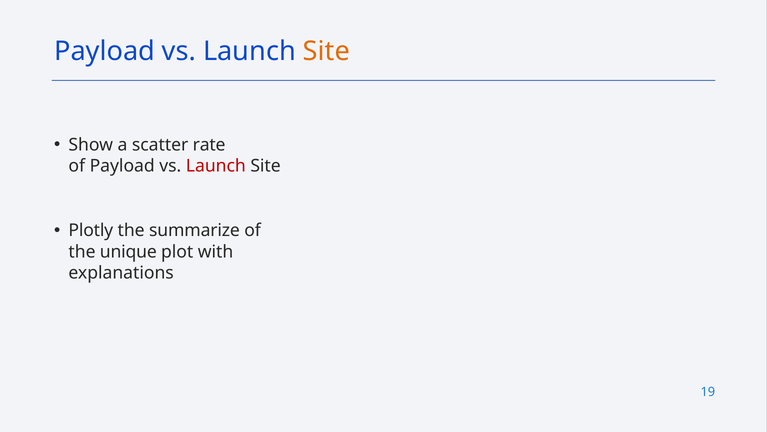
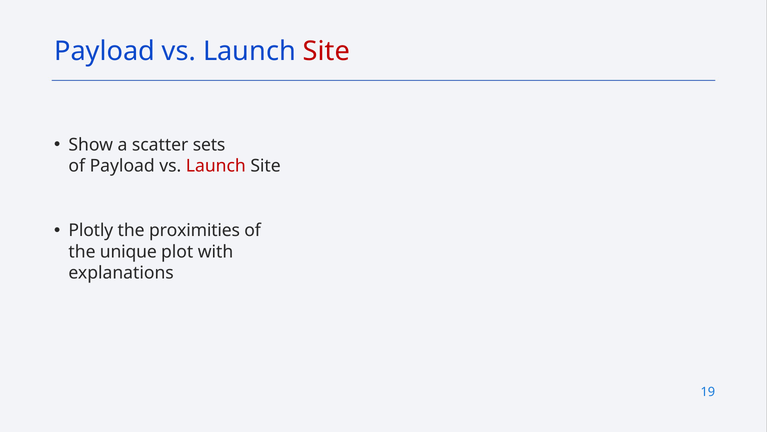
Site colour: orange -> red (326, 51)
rate: rate -> sets (209, 145)
summarize: summarize -> proximities (194, 230)
